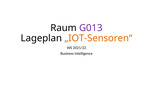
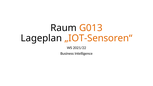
G013 colour: purple -> orange (91, 28)
